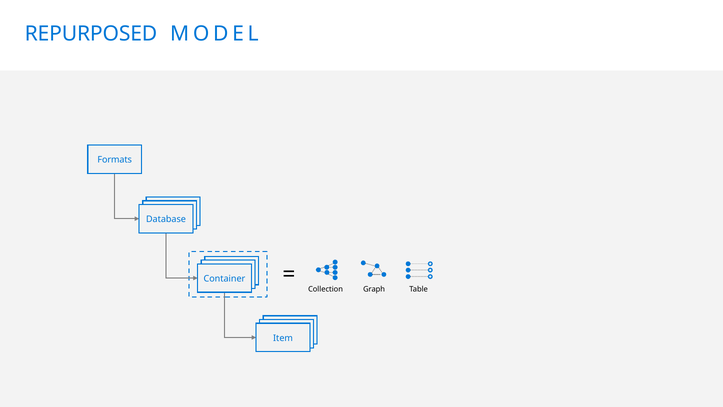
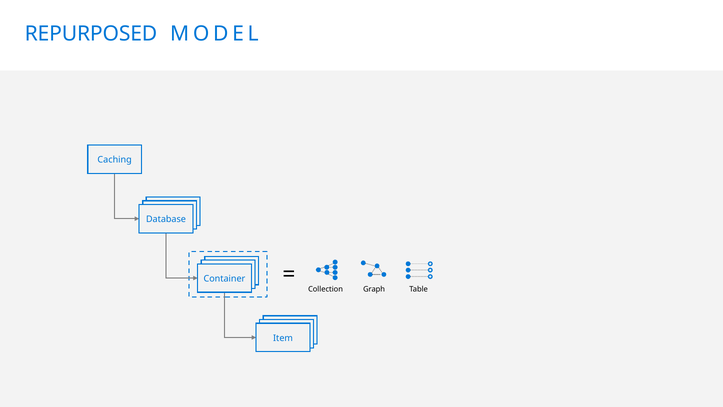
Formats: Formats -> Caching (115, 160)
